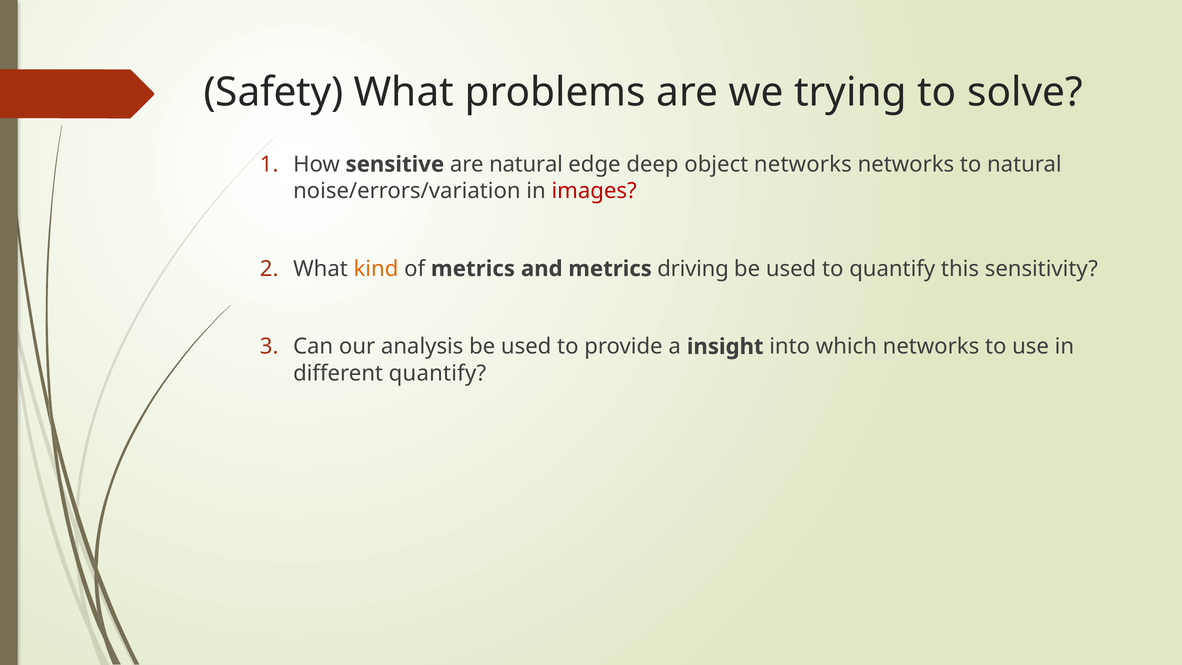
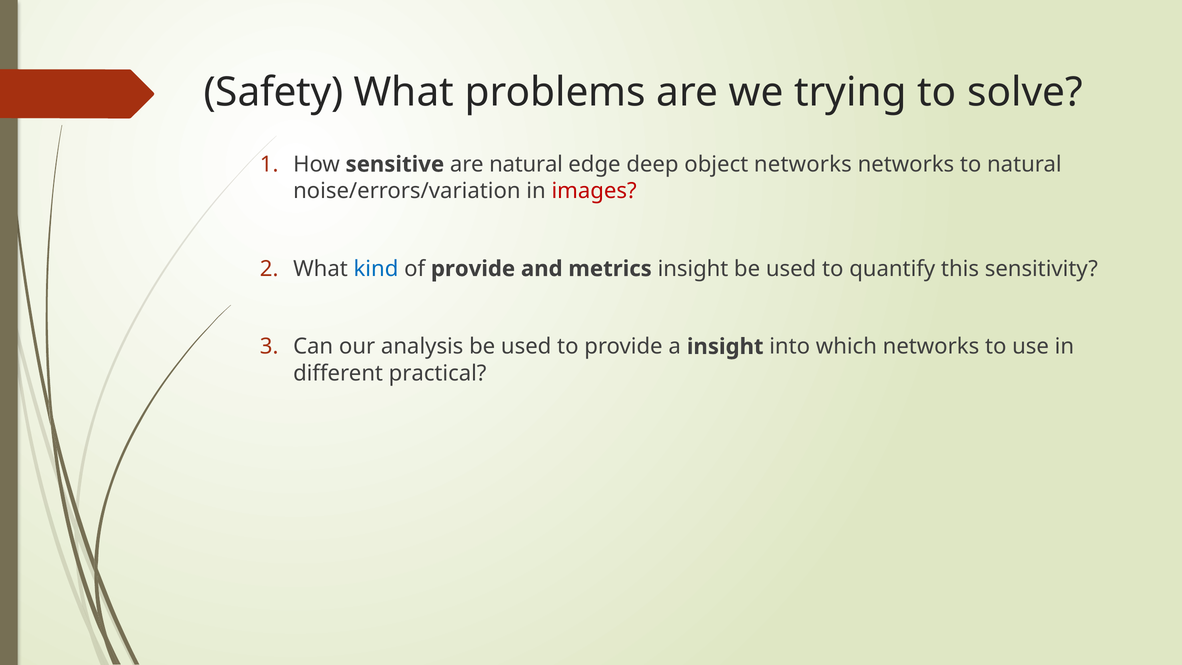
kind colour: orange -> blue (376, 269)
of metrics: metrics -> provide (473, 269)
metrics driving: driving -> insight (693, 269)
different quantify: quantify -> practical (438, 373)
